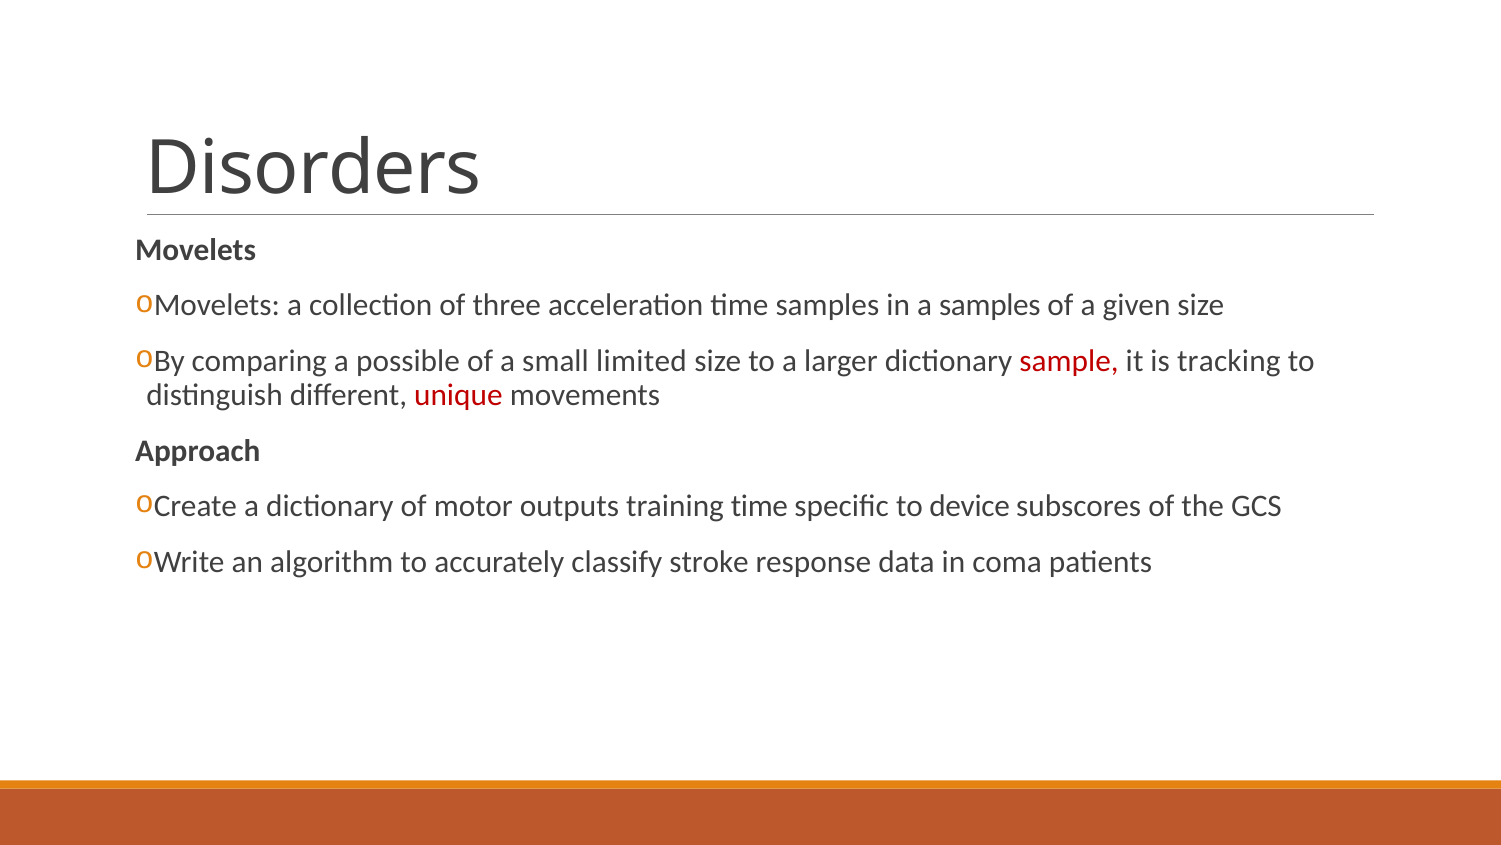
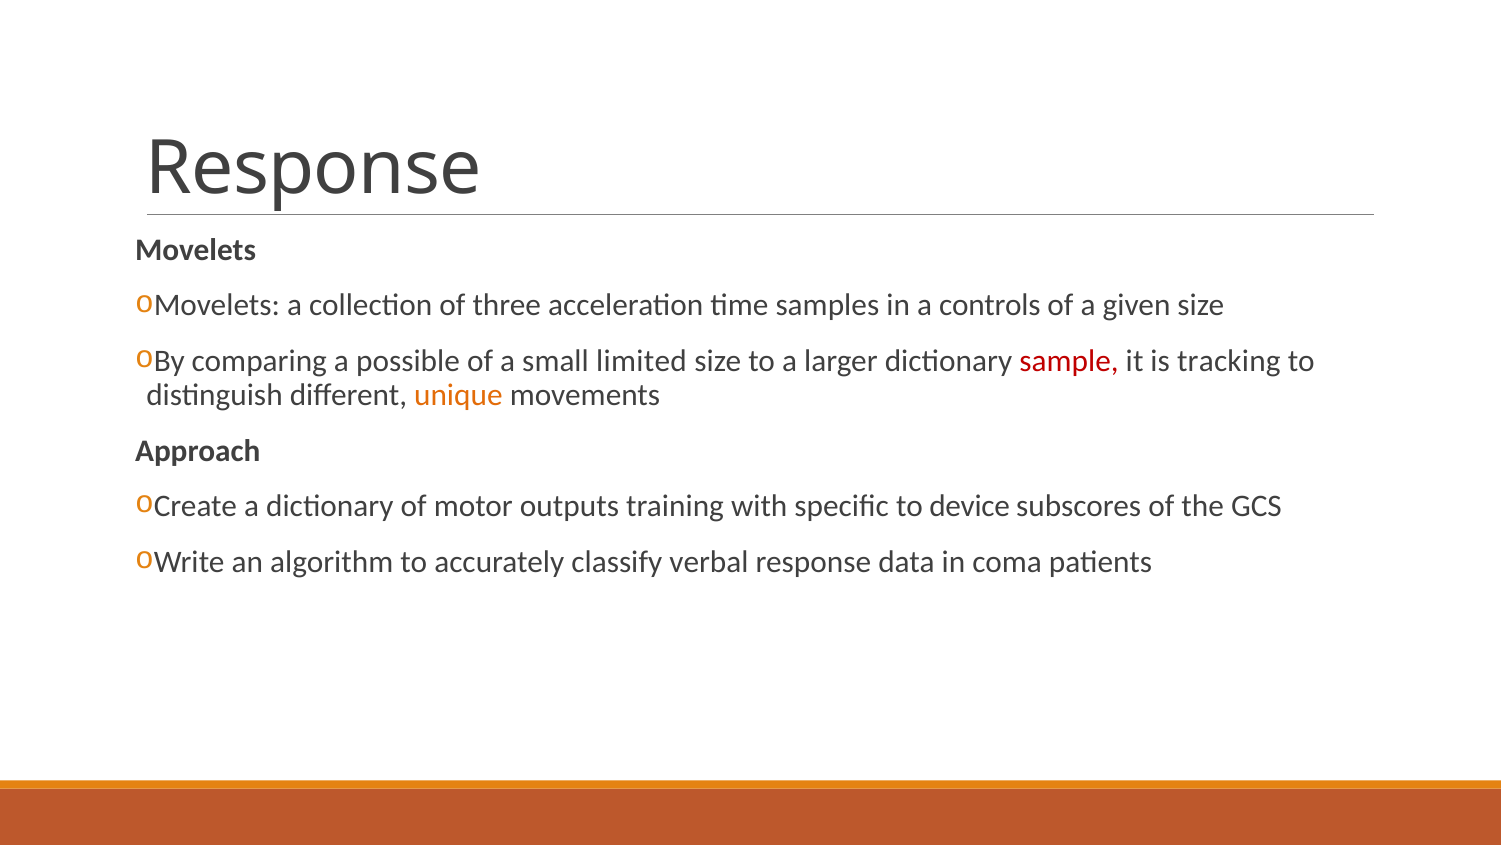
Disorders: Disorders -> Response (314, 168)
a samples: samples -> controls (990, 305)
unique colour: red -> orange (458, 395)
training time: time -> with (759, 506)
stroke: stroke -> verbal (709, 562)
